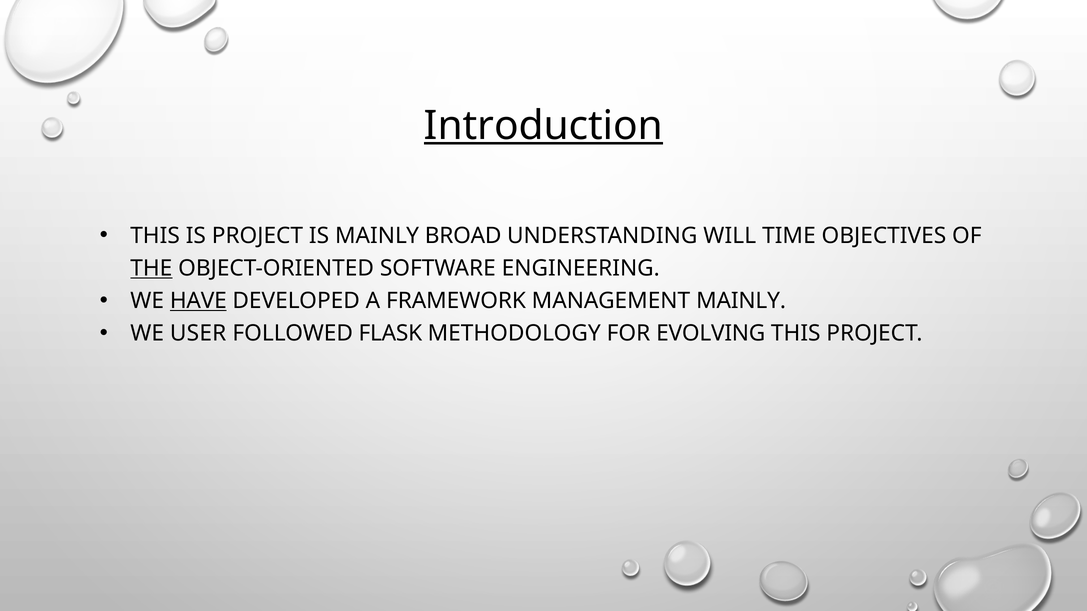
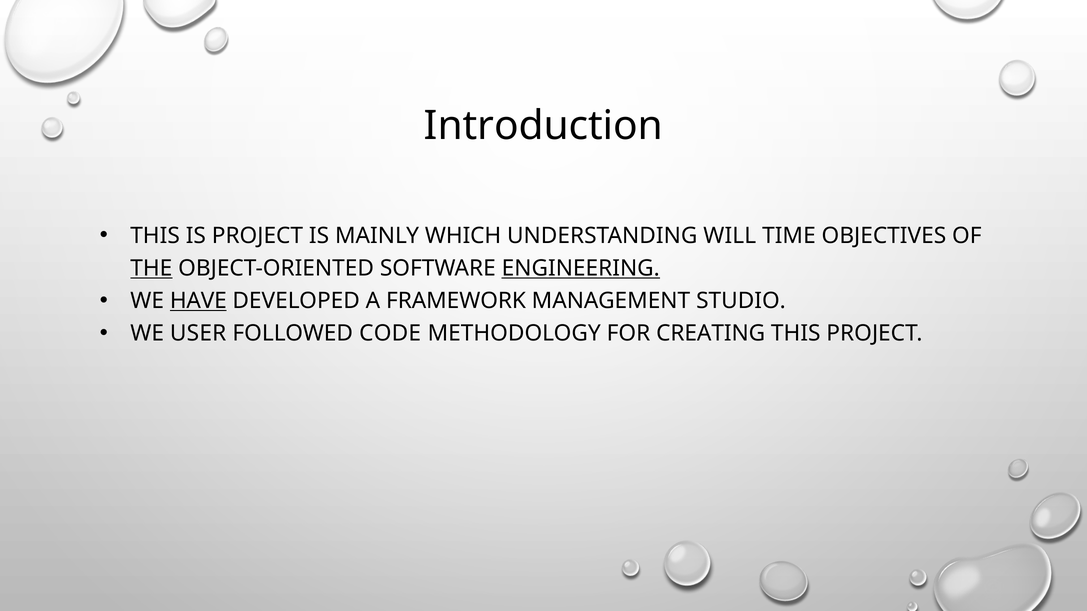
Introduction underline: present -> none (543, 126)
BROAD: BROAD -> WHICH (463, 236)
ENGINEERING underline: none -> present (581, 268)
MANAGEMENT MAINLY: MAINLY -> STUDIO (741, 301)
FLASK: FLASK -> CODE (390, 334)
EVOLVING: EVOLVING -> CREATING (711, 334)
